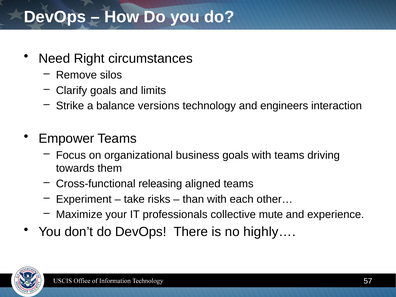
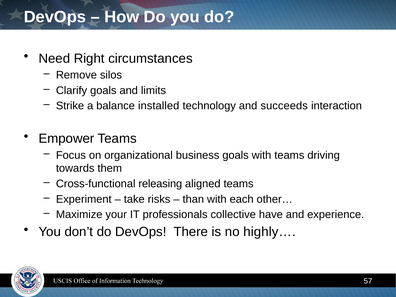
versions: versions -> installed (159, 106)
engineers: engineers -> succeeds (284, 106)
mute: mute -> have (271, 215)
